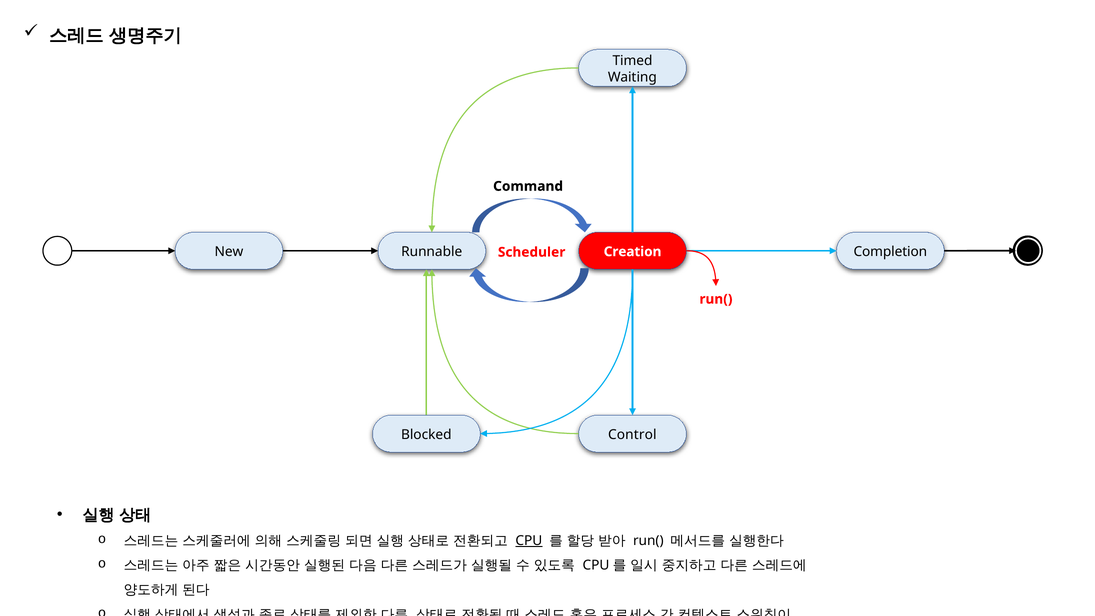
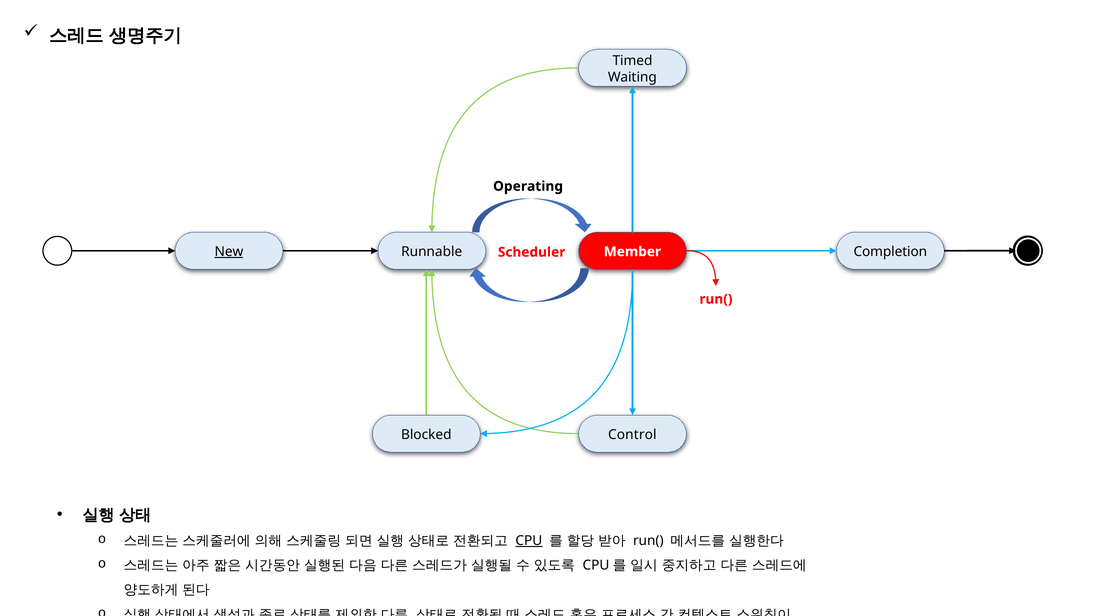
Command: Command -> Operating (528, 186)
New underline: none -> present (229, 252)
Creation: Creation -> Member (632, 252)
